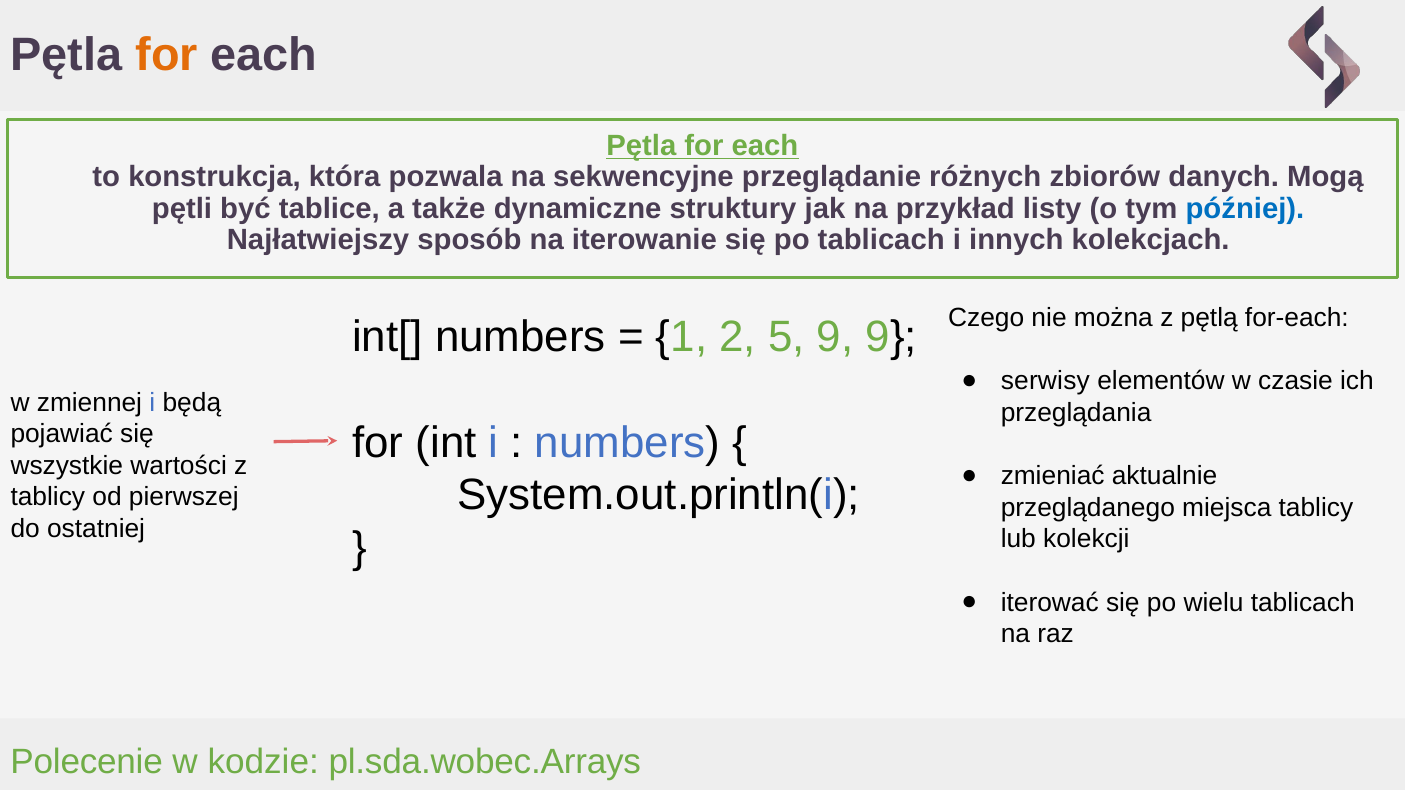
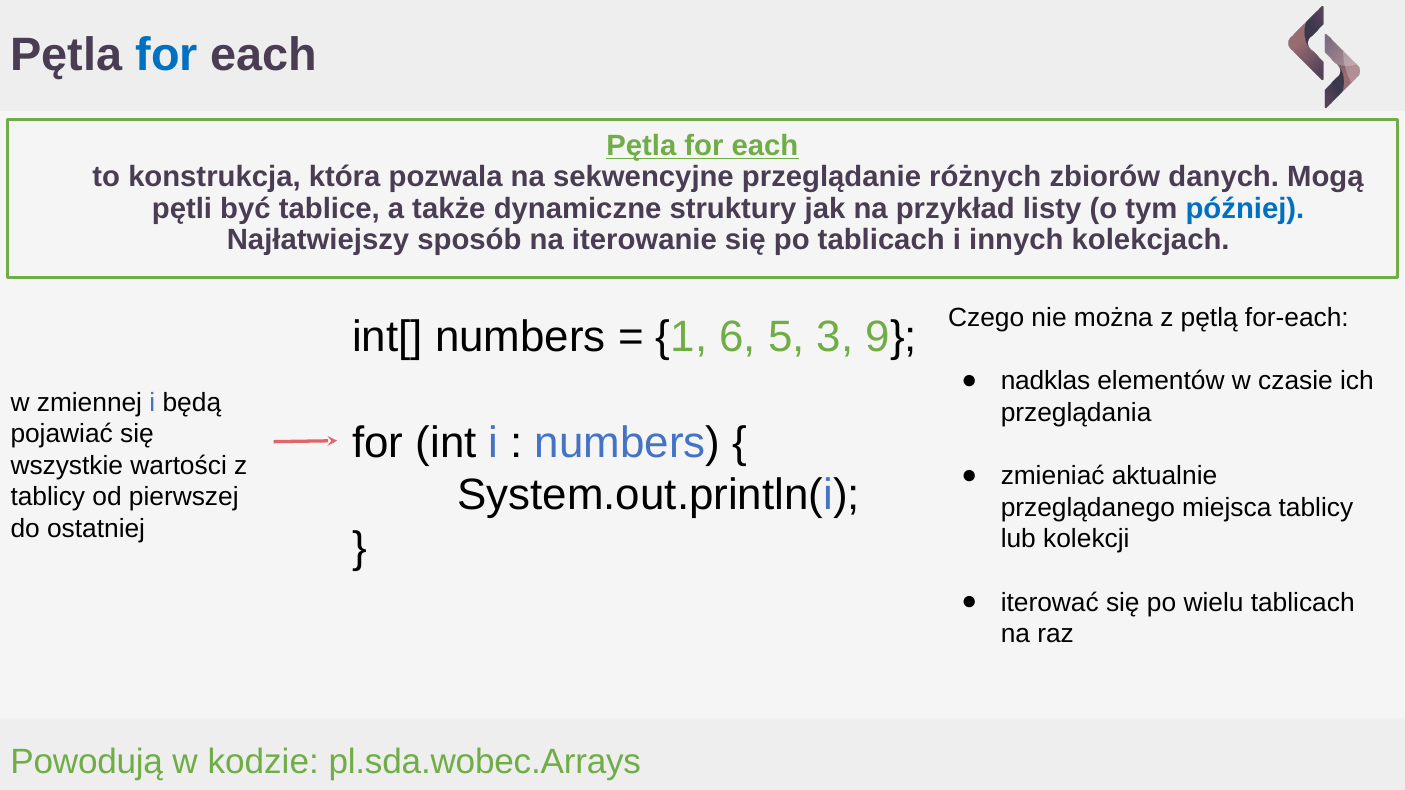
for colour: orange -> blue (167, 55)
2: 2 -> 6 (738, 338)
5 9: 9 -> 3 (835, 338)
serwisy: serwisy -> nadklas (1046, 381)
Polecenie: Polecenie -> Powodują (87, 762)
